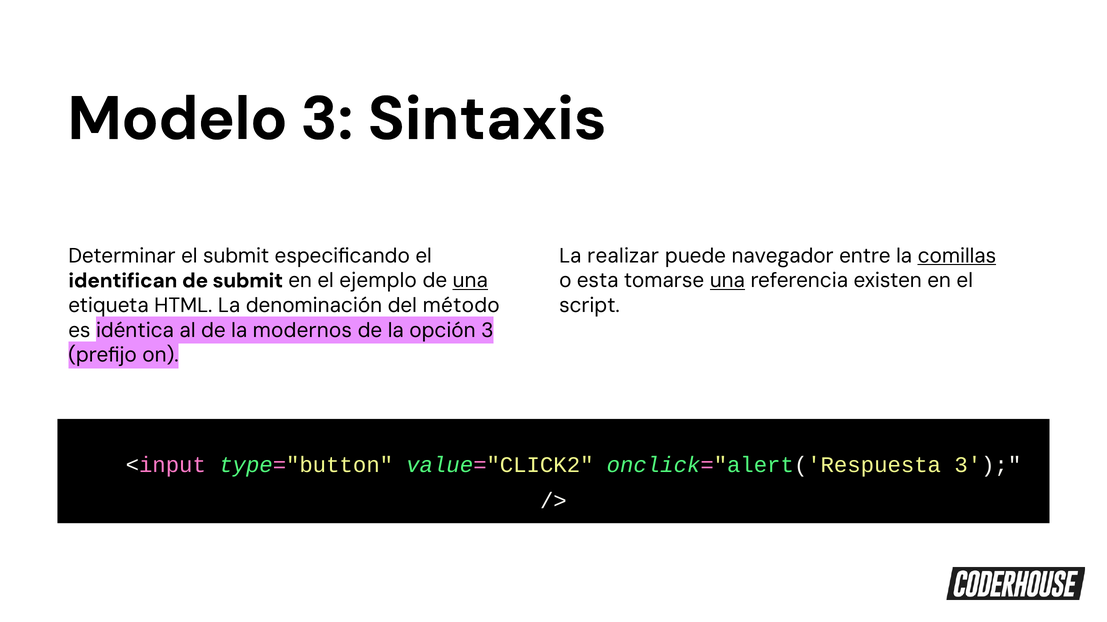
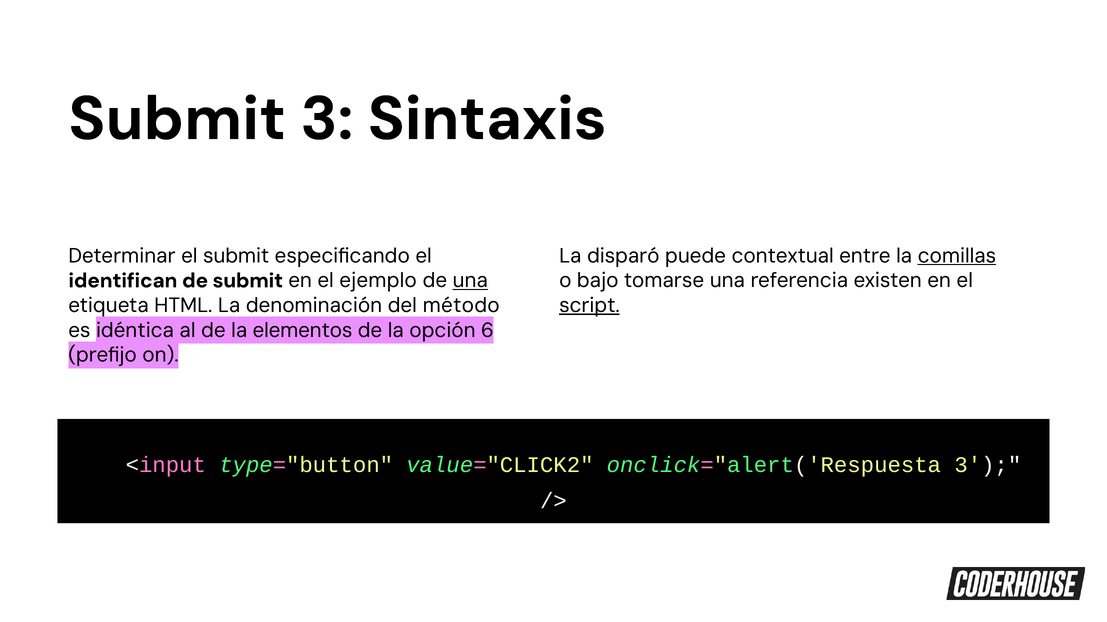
Modelo: Modelo -> Submit (177, 119)
realizar: realizar -> disparó (623, 256)
navegador: navegador -> contextual (783, 256)
esta: esta -> bajo (598, 281)
una underline: present -> none (727, 281)
script underline: none -> present (589, 306)
modernos: modernos -> elementos (303, 331)
opción 3: 3 -> 6 (487, 331)
